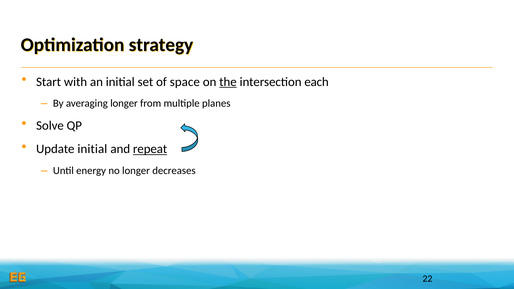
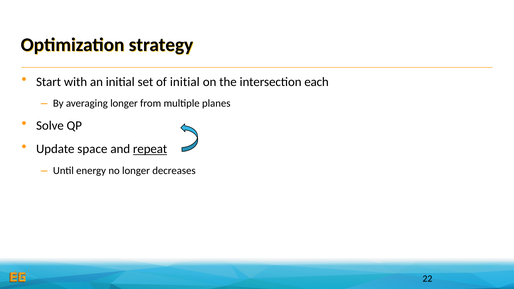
of space: space -> initial (185, 82)
the underline: present -> none (228, 82)
Update initial: initial -> space (92, 149)
